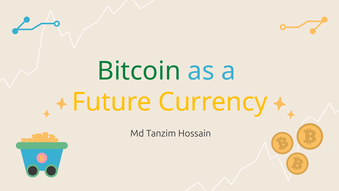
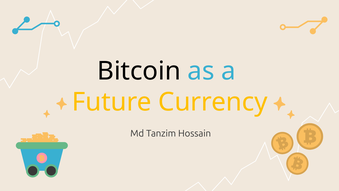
Bitcoin colour: green -> black (139, 71)
